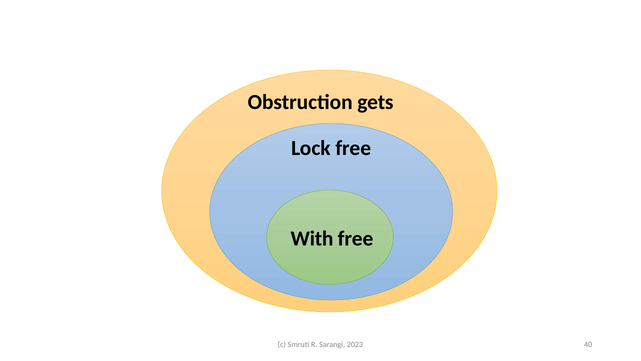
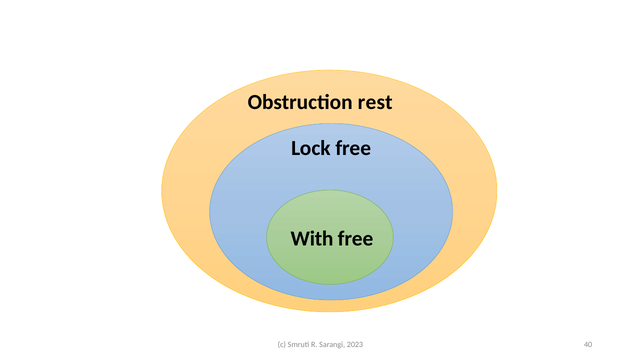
gets: gets -> rest (375, 102)
